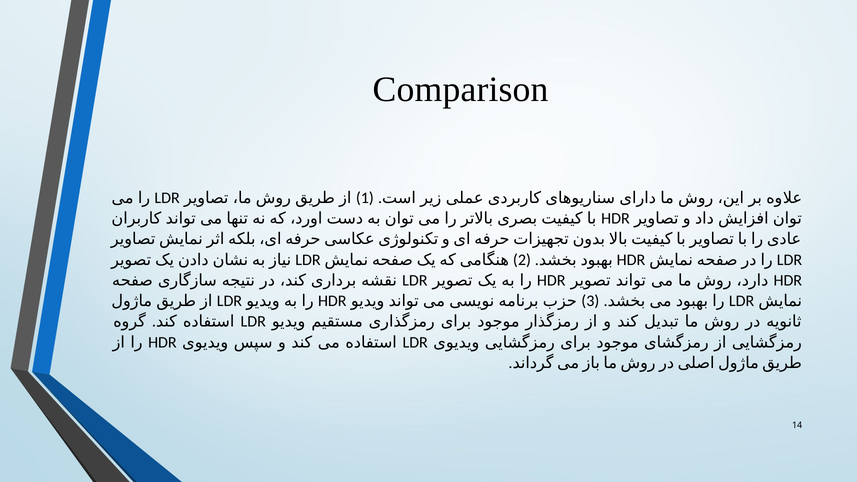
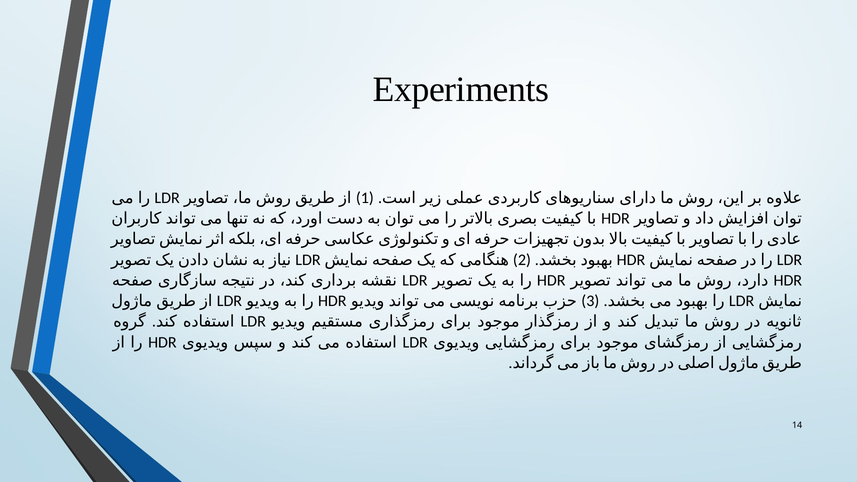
Comparison: Comparison -> Experiments (461, 89)
